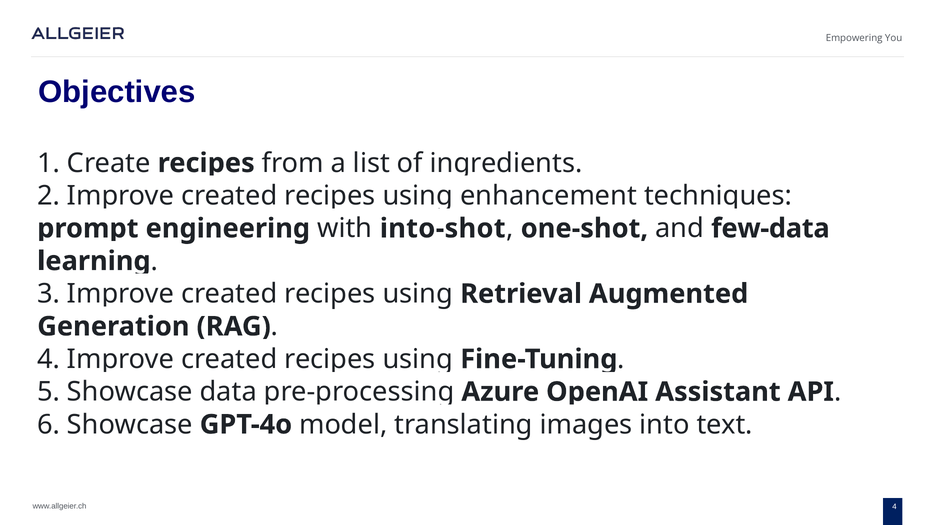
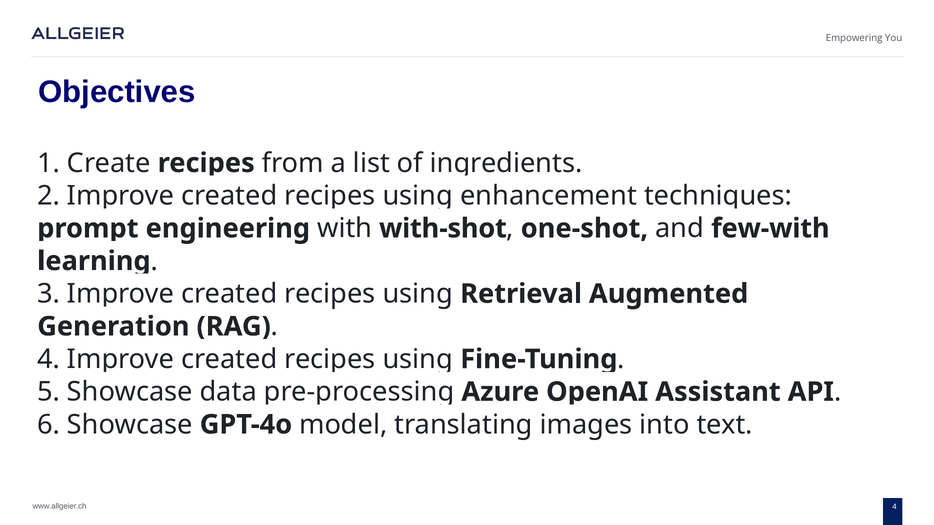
into-shot: into-shot -> with-shot (443, 229)
few-data: few-data -> few-with (770, 229)
